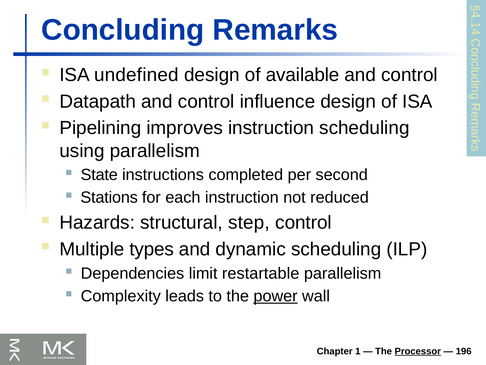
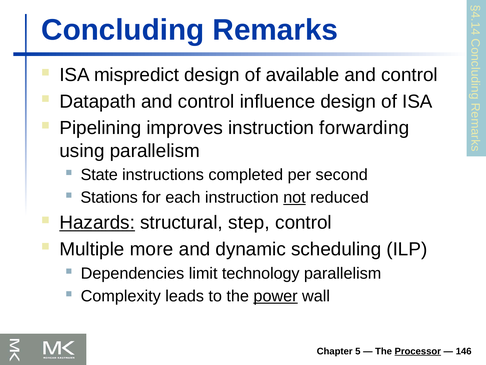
undefined: undefined -> mispredict (137, 75)
instruction scheduling: scheduling -> forwarding (364, 128)
not underline: none -> present (294, 197)
Hazards underline: none -> present (97, 222)
types: types -> more (152, 249)
restartable: restartable -> technology (261, 273)
Chapter 1: 1 -> 5 (358, 351)
196: 196 -> 146 (464, 351)
